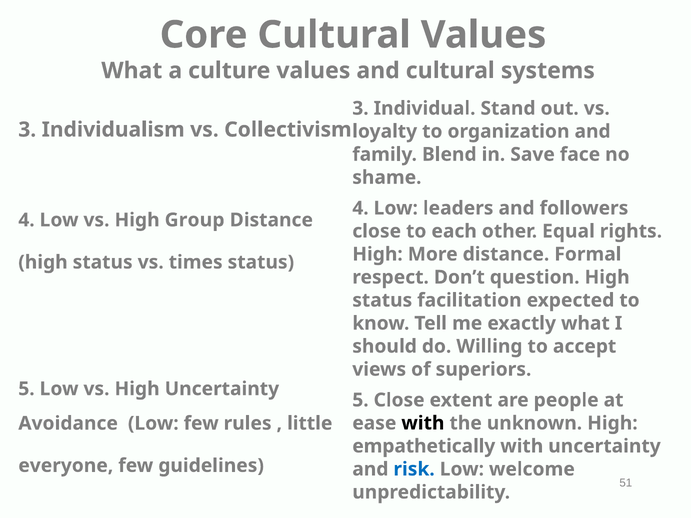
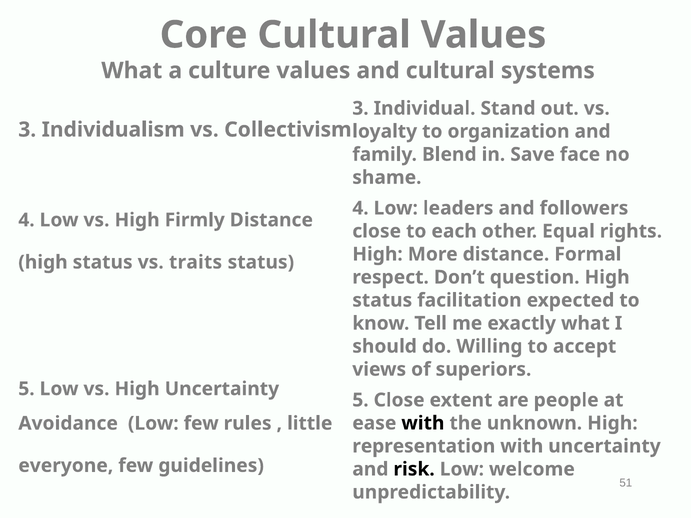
Group: Group -> Firmly (195, 220)
times: times -> traits (196, 262)
empathetically: empathetically -> representation (424, 446)
risk colour: blue -> black (414, 469)
